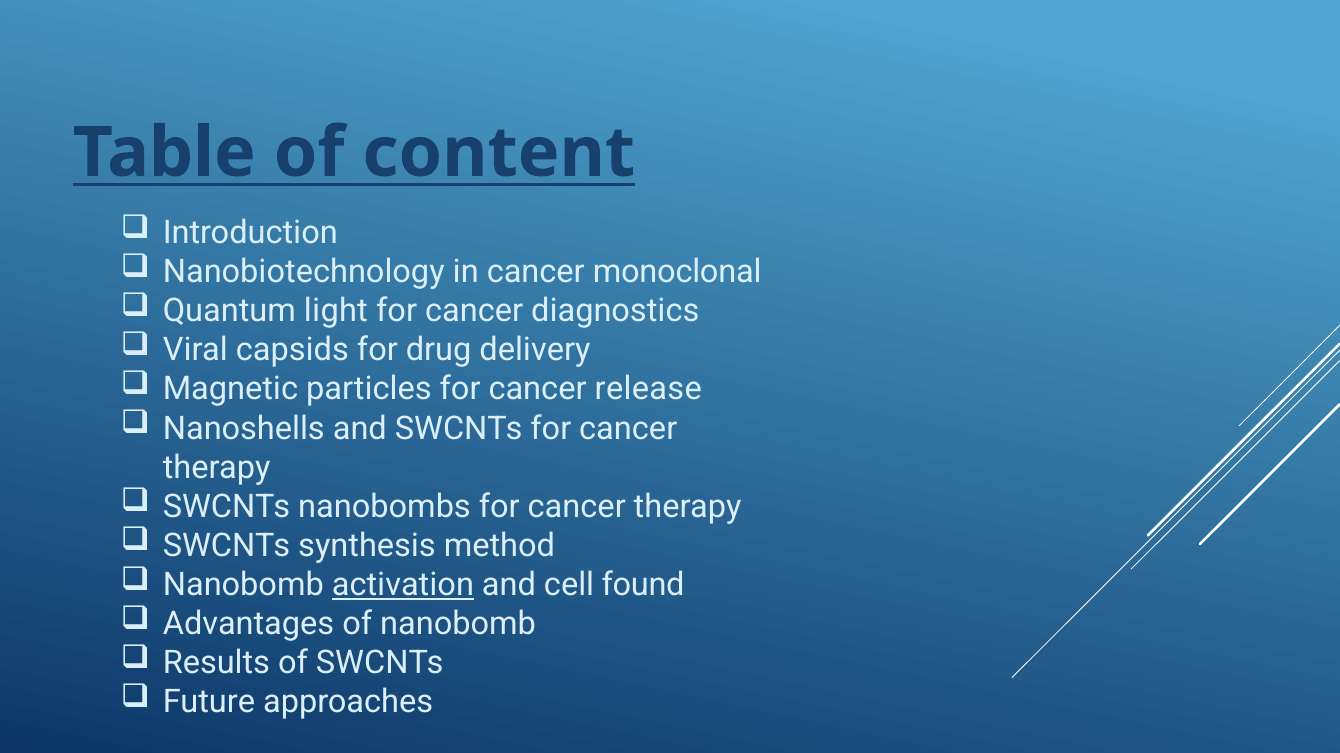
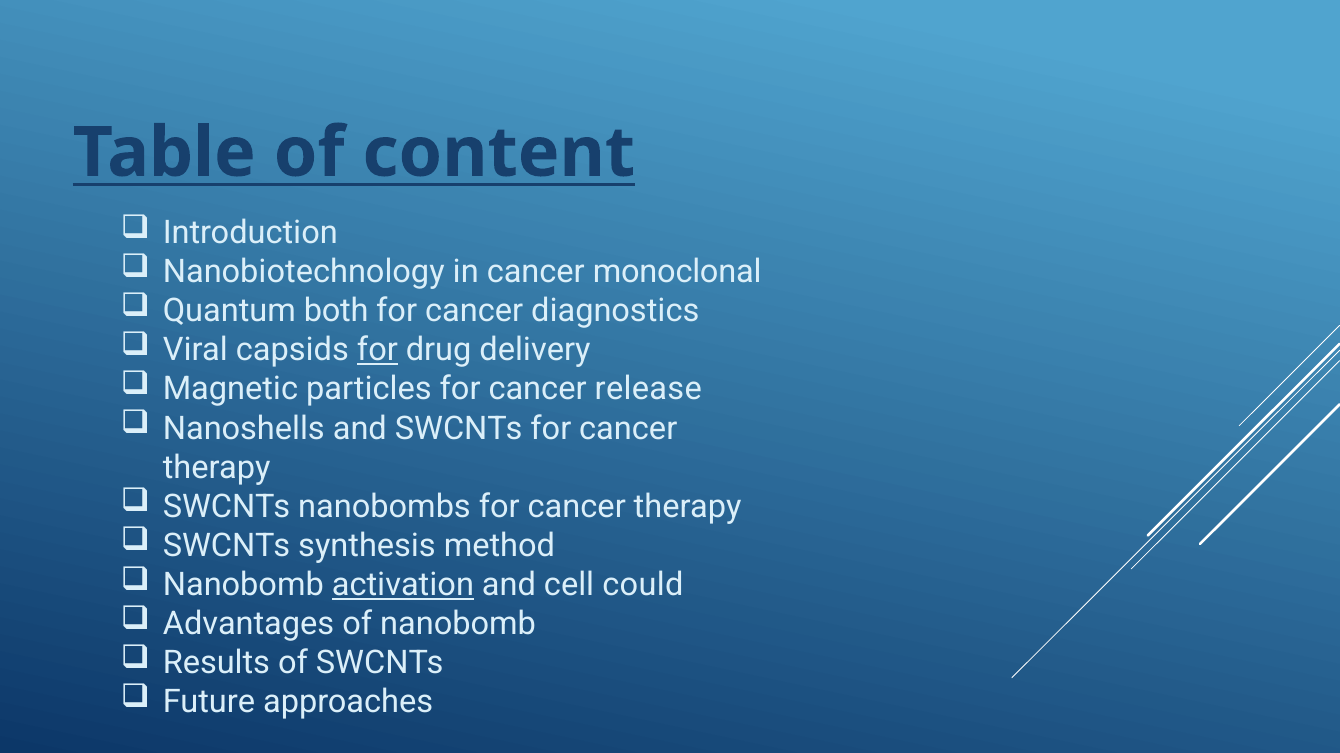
light: light -> both (336, 311)
for underline: none -> present (377, 351)
found: found -> could (643, 585)
